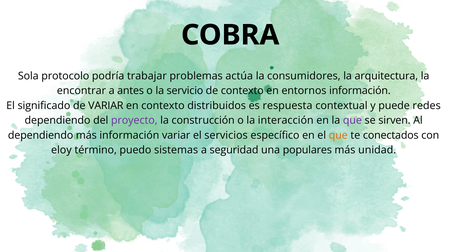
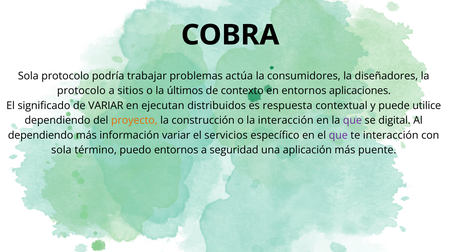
arquitectura: arquitectura -> diseñadores (386, 76)
encontrar: encontrar -> protocolo (81, 91)
antes: antes -> sitios (130, 91)
servicio: servicio -> últimos (185, 91)
entornos información: información -> aplicaciones (360, 91)
en contexto: contexto -> ejecutan (163, 106)
redes: redes -> utilice (427, 106)
proyecto colour: purple -> orange (134, 121)
sirven: sirven -> digital (395, 121)
que colour: orange -> purple (338, 135)
te conectados: conectados -> interacción (391, 135)
eloy: eloy -> sola (61, 150)
puedo sistemas: sistemas -> entornos (176, 150)
populares: populares -> aplicación (307, 150)
unidad: unidad -> puente (377, 150)
